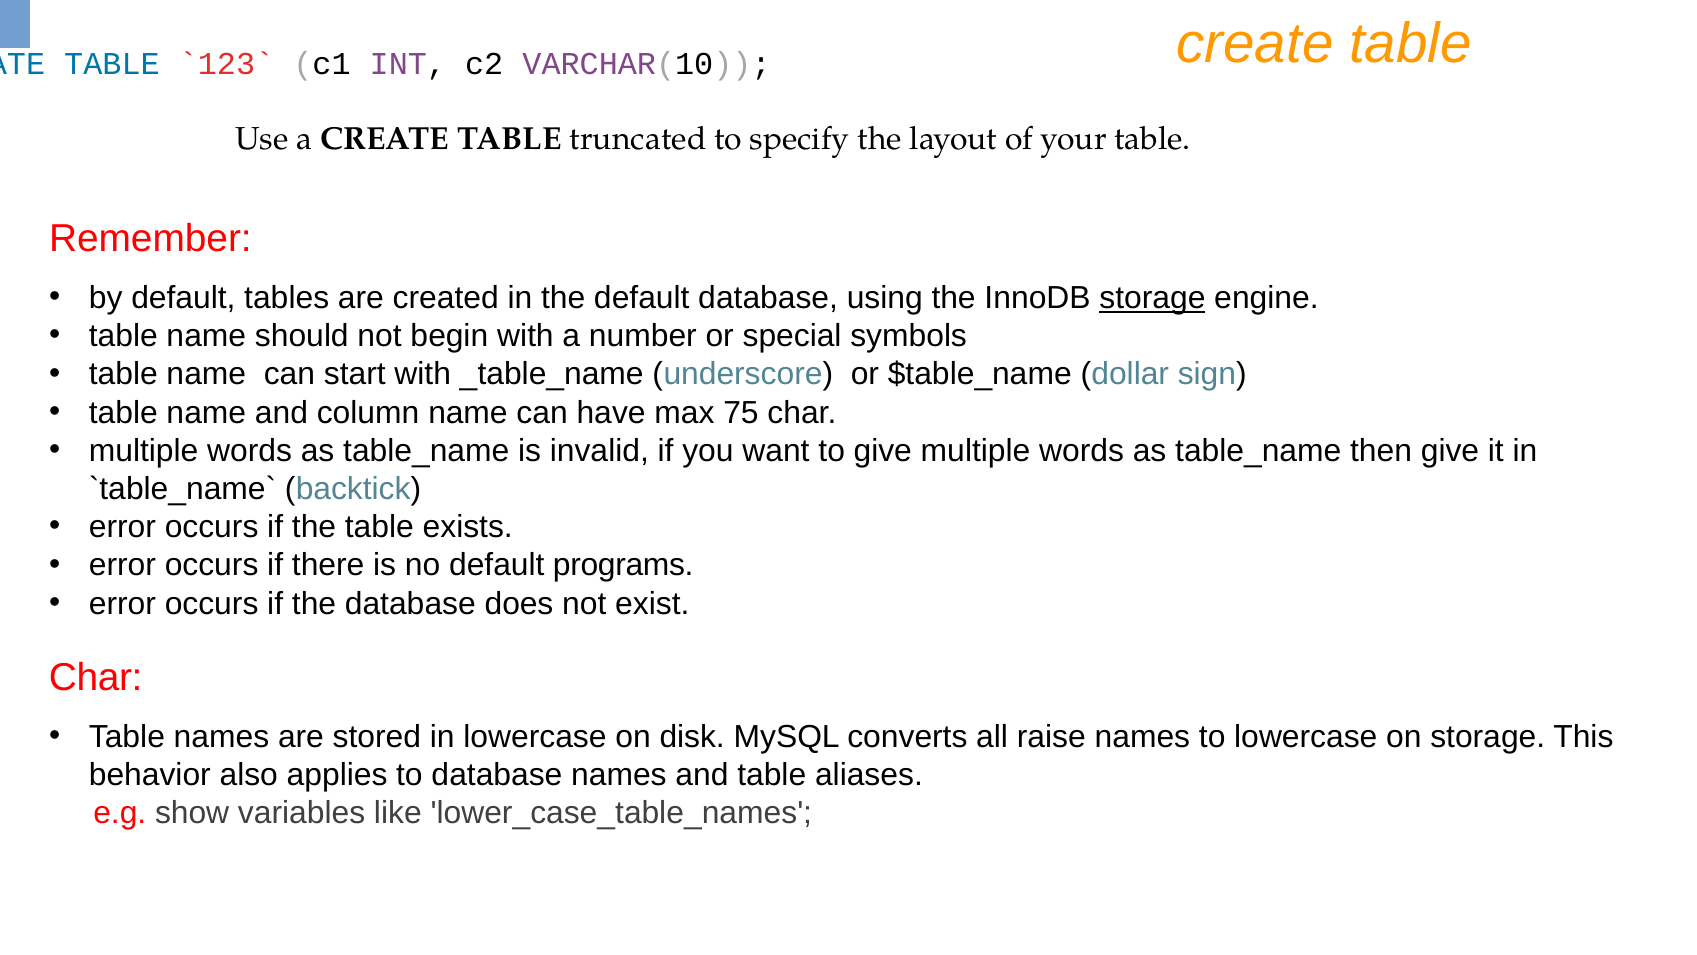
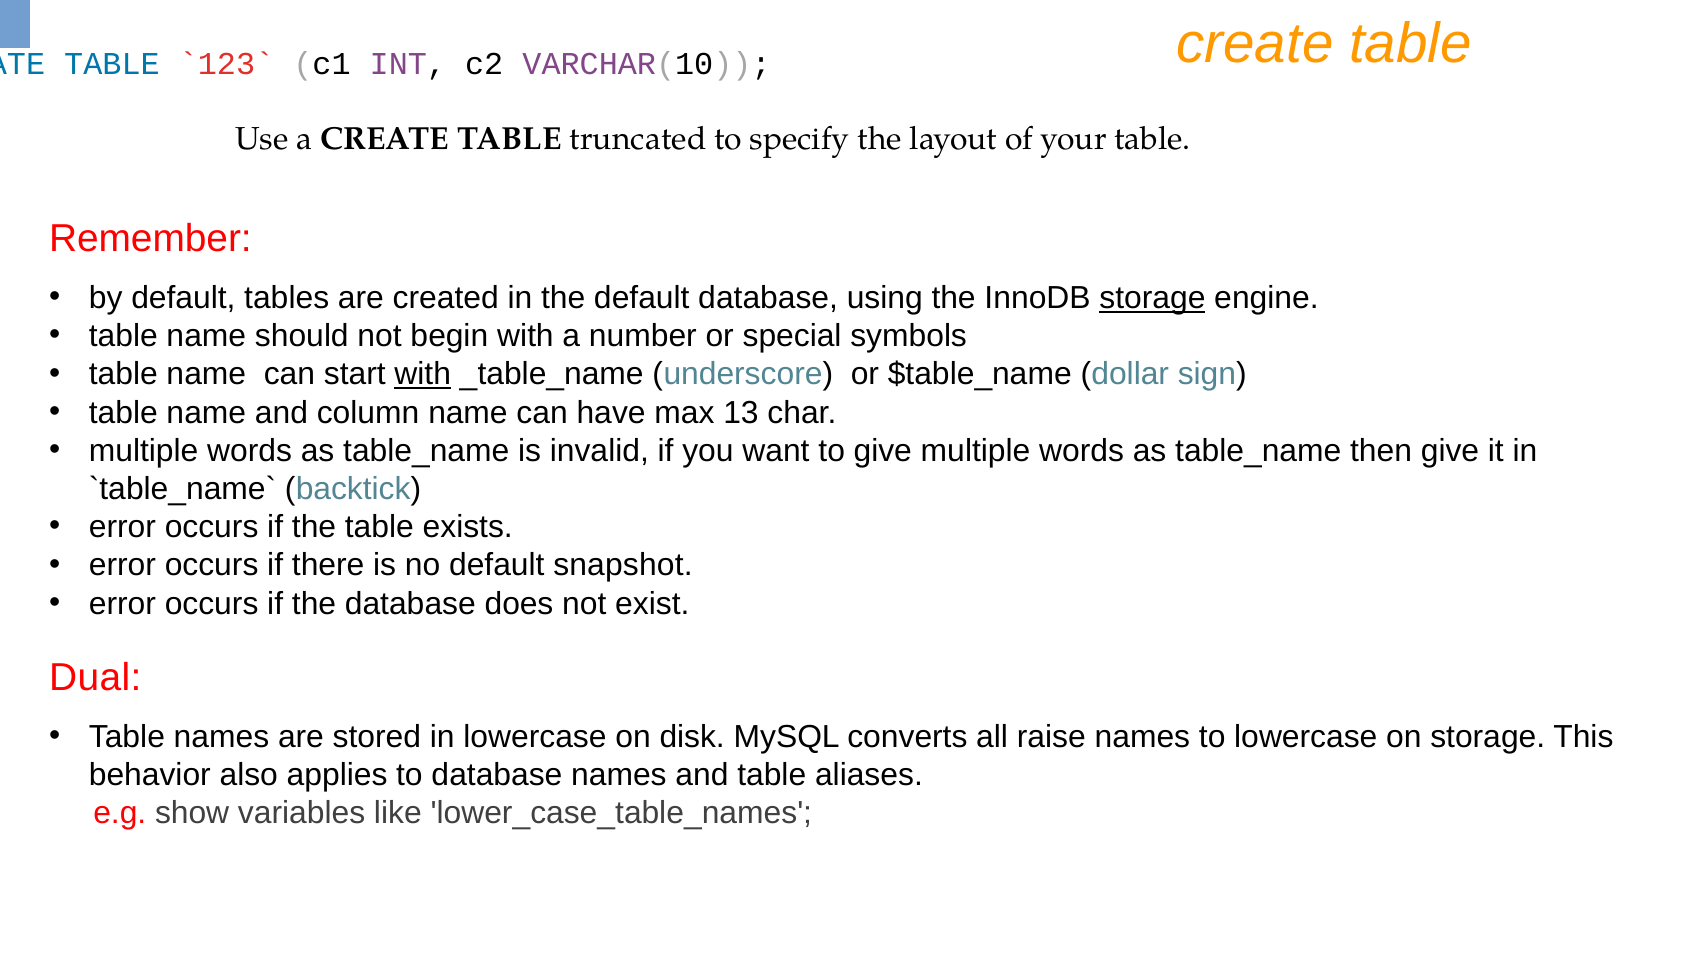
with underline: none -> present (423, 374)
75: 75 -> 13 (741, 412)
programs: programs -> snapshot (623, 565)
Char: Char -> Dual (95, 678)
